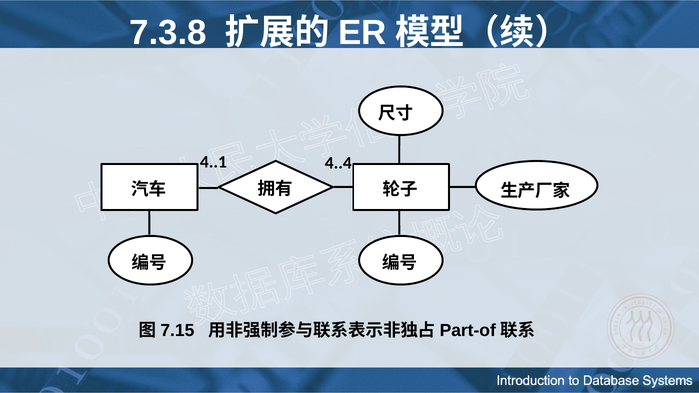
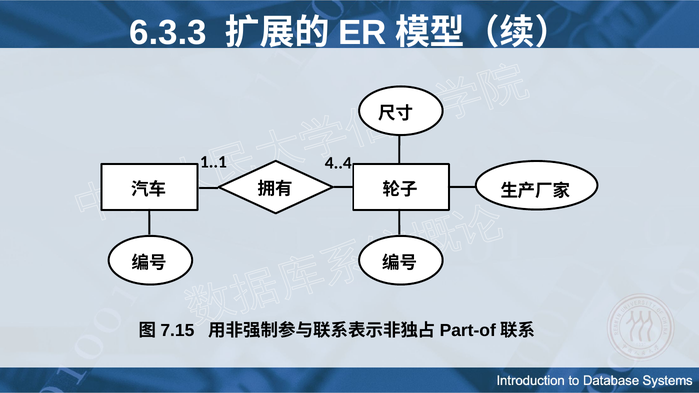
7.3.8: 7.3.8 -> 6.3.3 (168, 33)
4..1: 4..1 -> 1..1 (213, 162)
